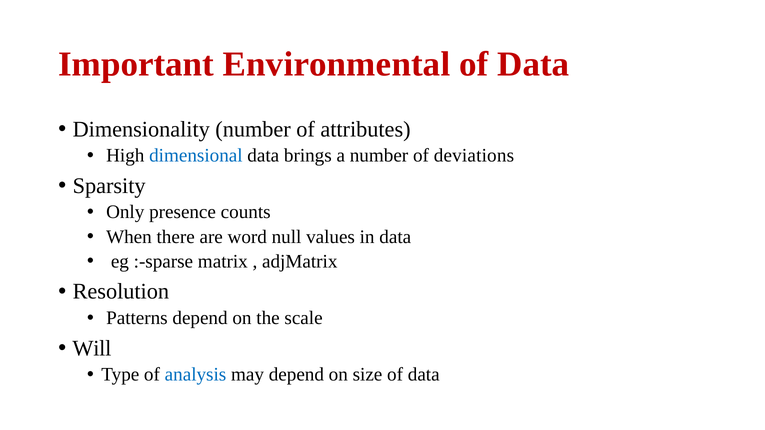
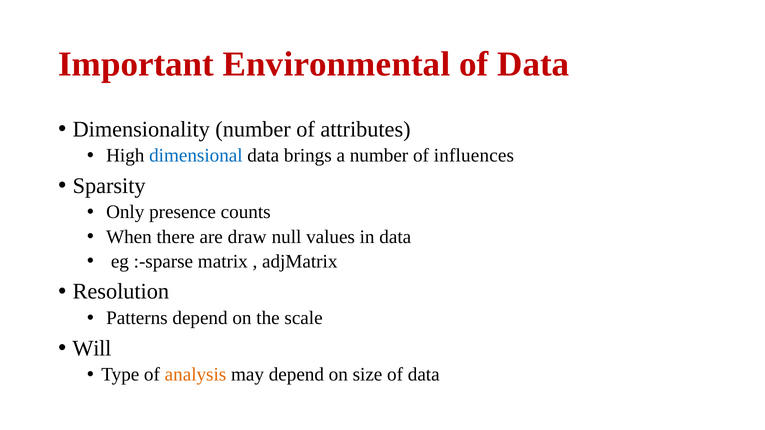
deviations: deviations -> influences (474, 156)
word: word -> draw (247, 237)
analysis colour: blue -> orange (196, 375)
